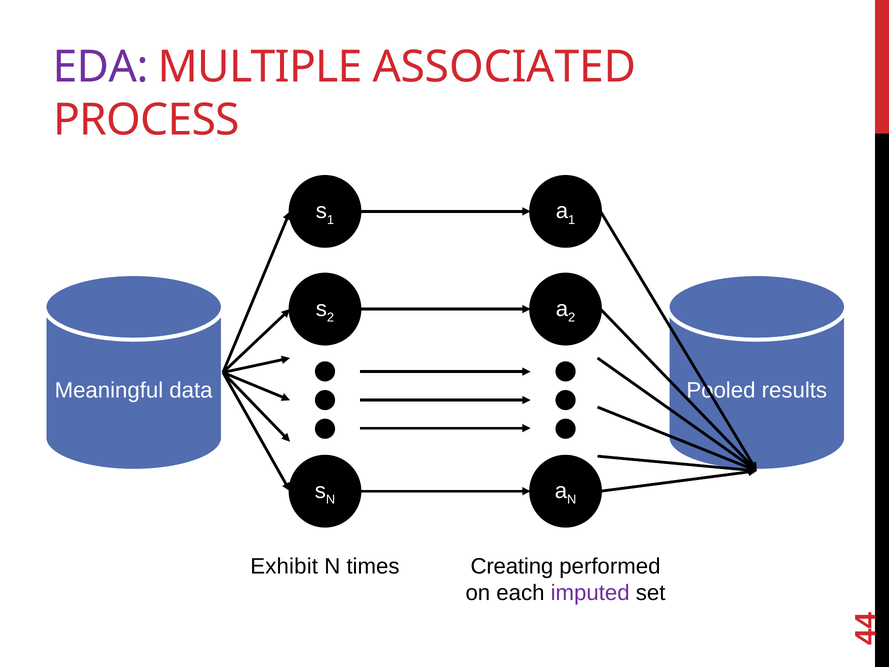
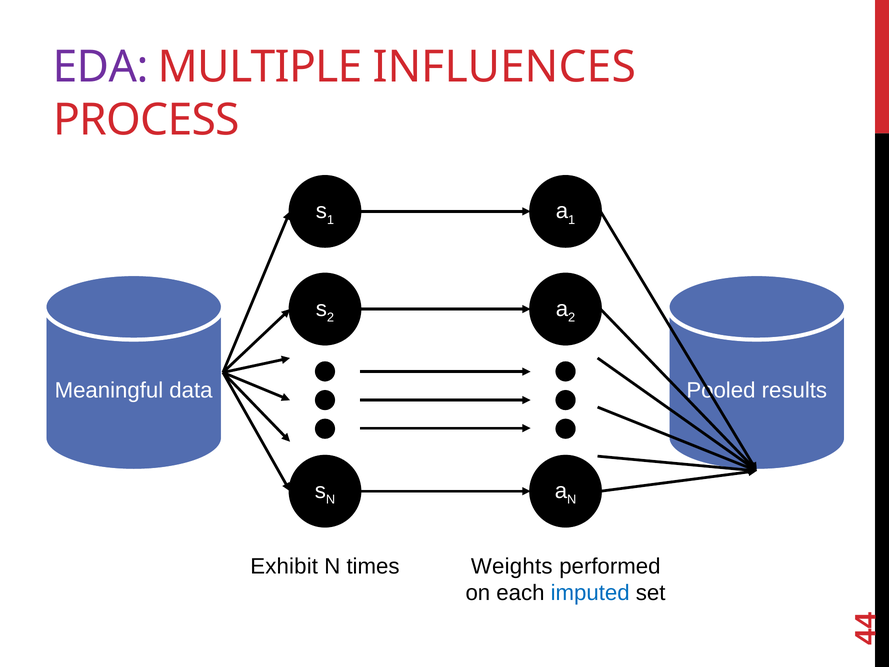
ASSOCIATED: ASSOCIATED -> INFLUENCES (504, 67)
Creating: Creating -> Weights (512, 566)
imputed colour: purple -> blue (590, 593)
